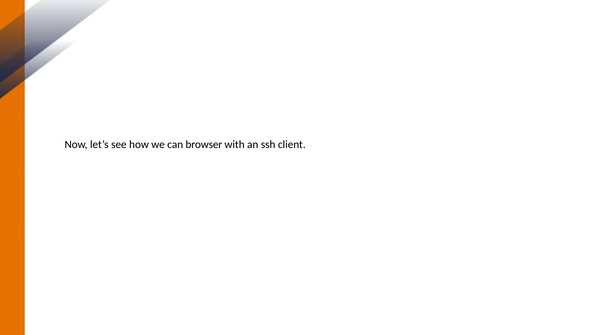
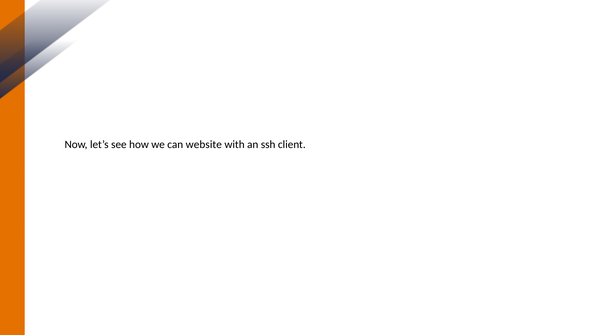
browser: browser -> website (204, 145)
